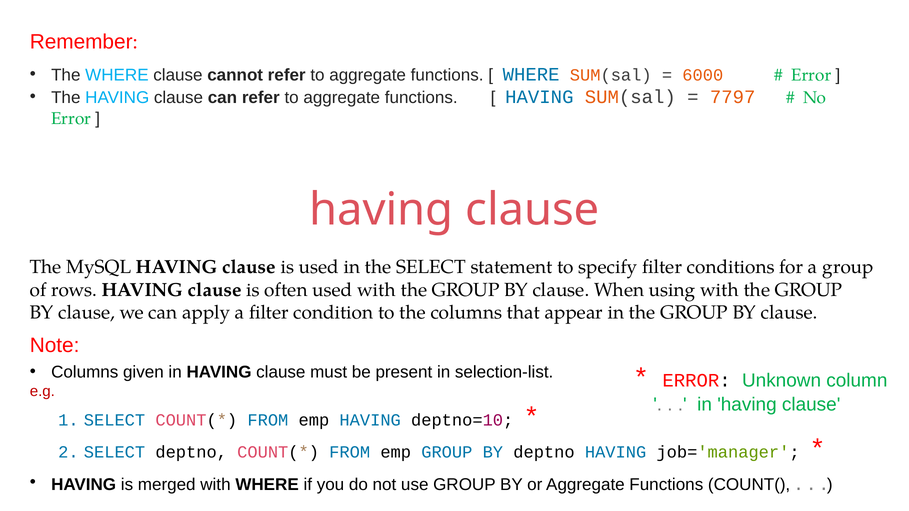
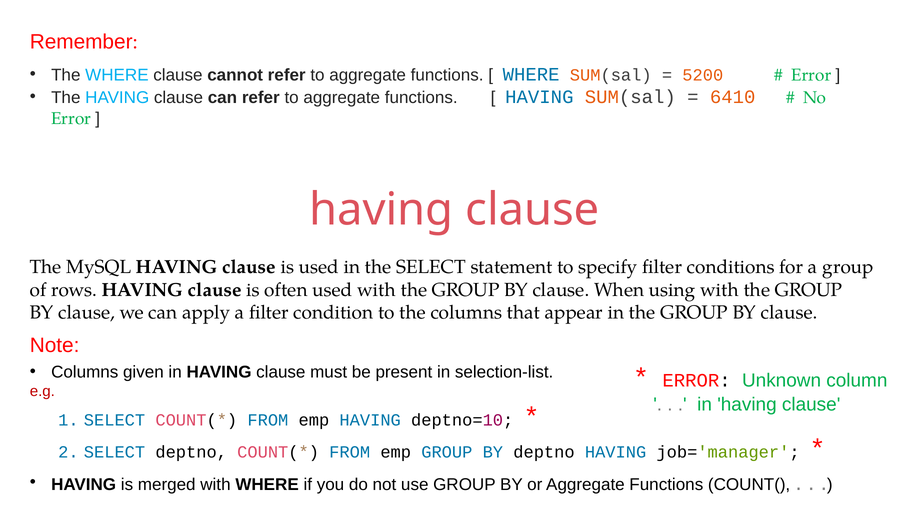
6000: 6000 -> 5200 (703, 75)
7797: 7797 -> 6410 (733, 97)
